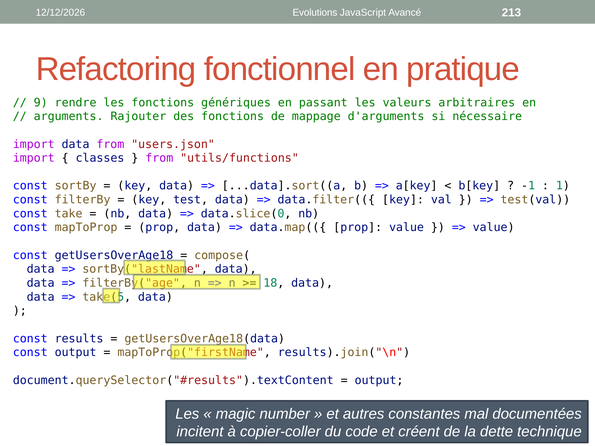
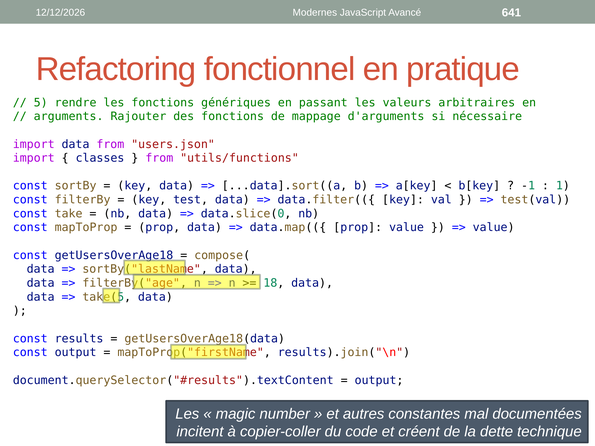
Evolutions: Evolutions -> Modernes (315, 13)
213: 213 -> 641 (511, 13)
9: 9 -> 5 (41, 103)
